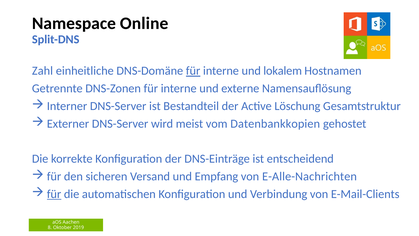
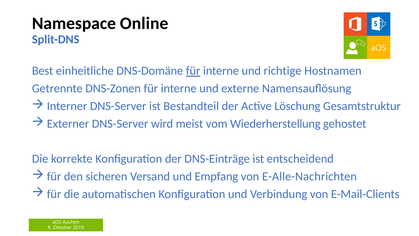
Zahl: Zahl -> Best (43, 71)
lokalem: lokalem -> richtige (283, 71)
Datenbankkopien: Datenbankkopien -> Wiederherstellung (275, 124)
für underline: present -> none (54, 194)
